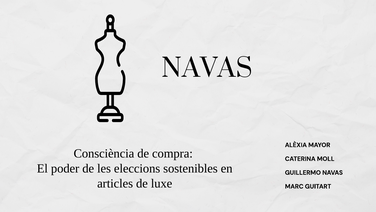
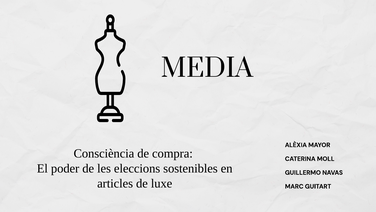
NAVAS: NAVAS -> MEDIA (207, 68)
